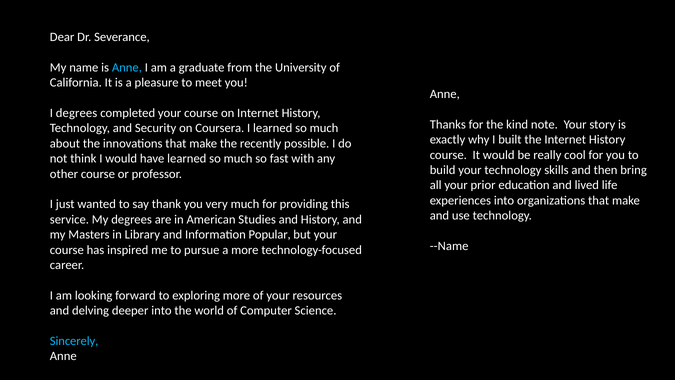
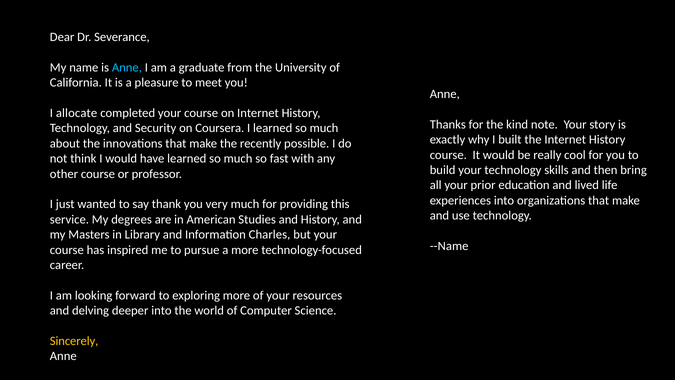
I degrees: degrees -> allocate (77, 113)
Popular: Popular -> Charles (270, 234)
Sincerely colour: light blue -> yellow (74, 341)
